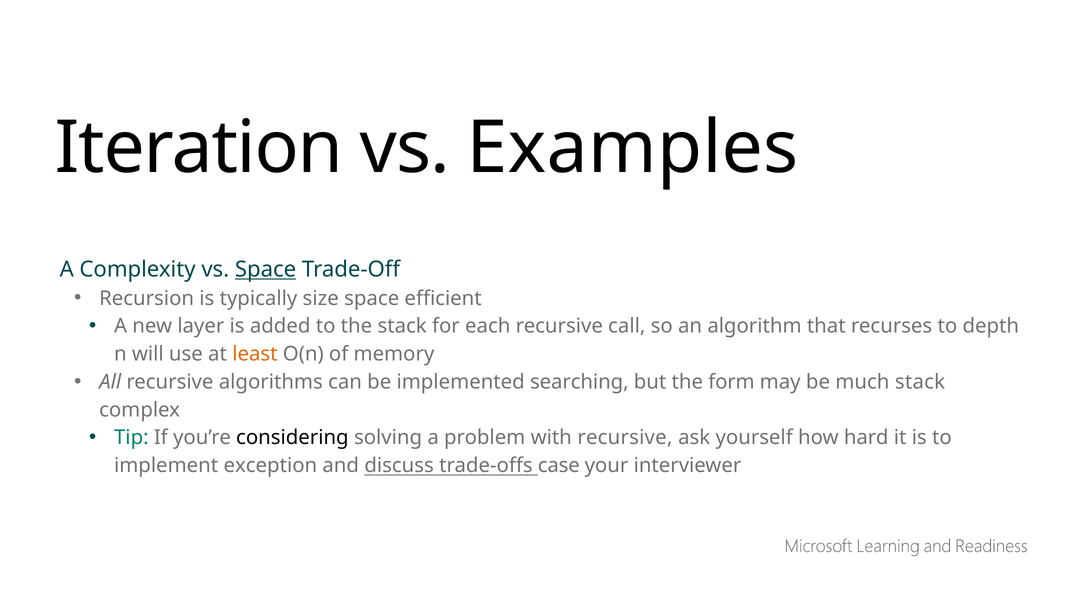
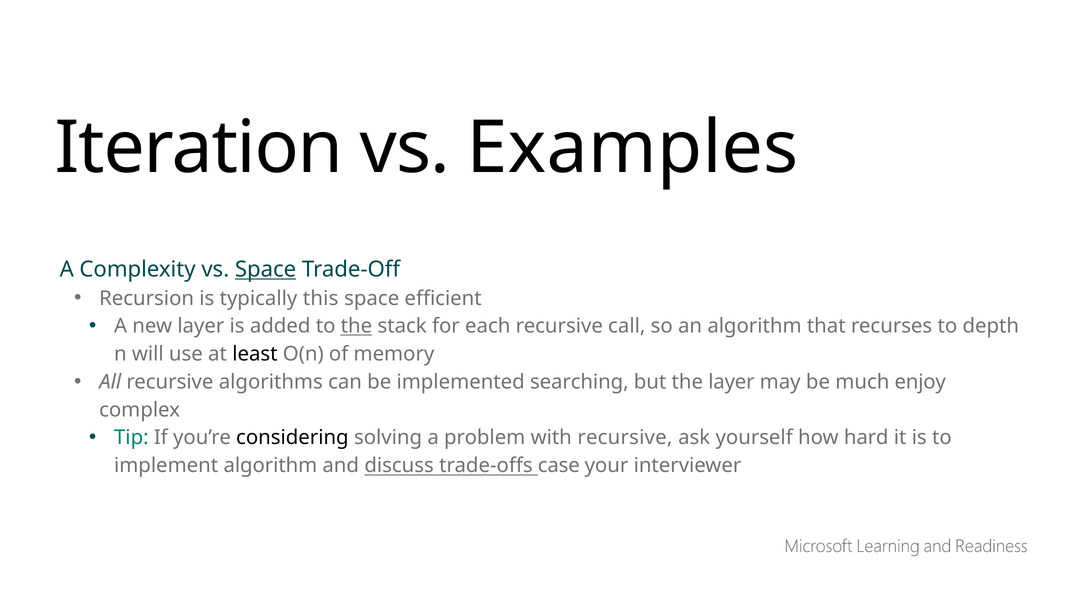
size: size -> this (321, 298)
the underline: none -> present (356, 326)
least colour: orange -> black (255, 354)
the form: form -> layer (731, 382)
much stack: stack -> enjoy (920, 382)
implement exception: exception -> algorithm (270, 466)
